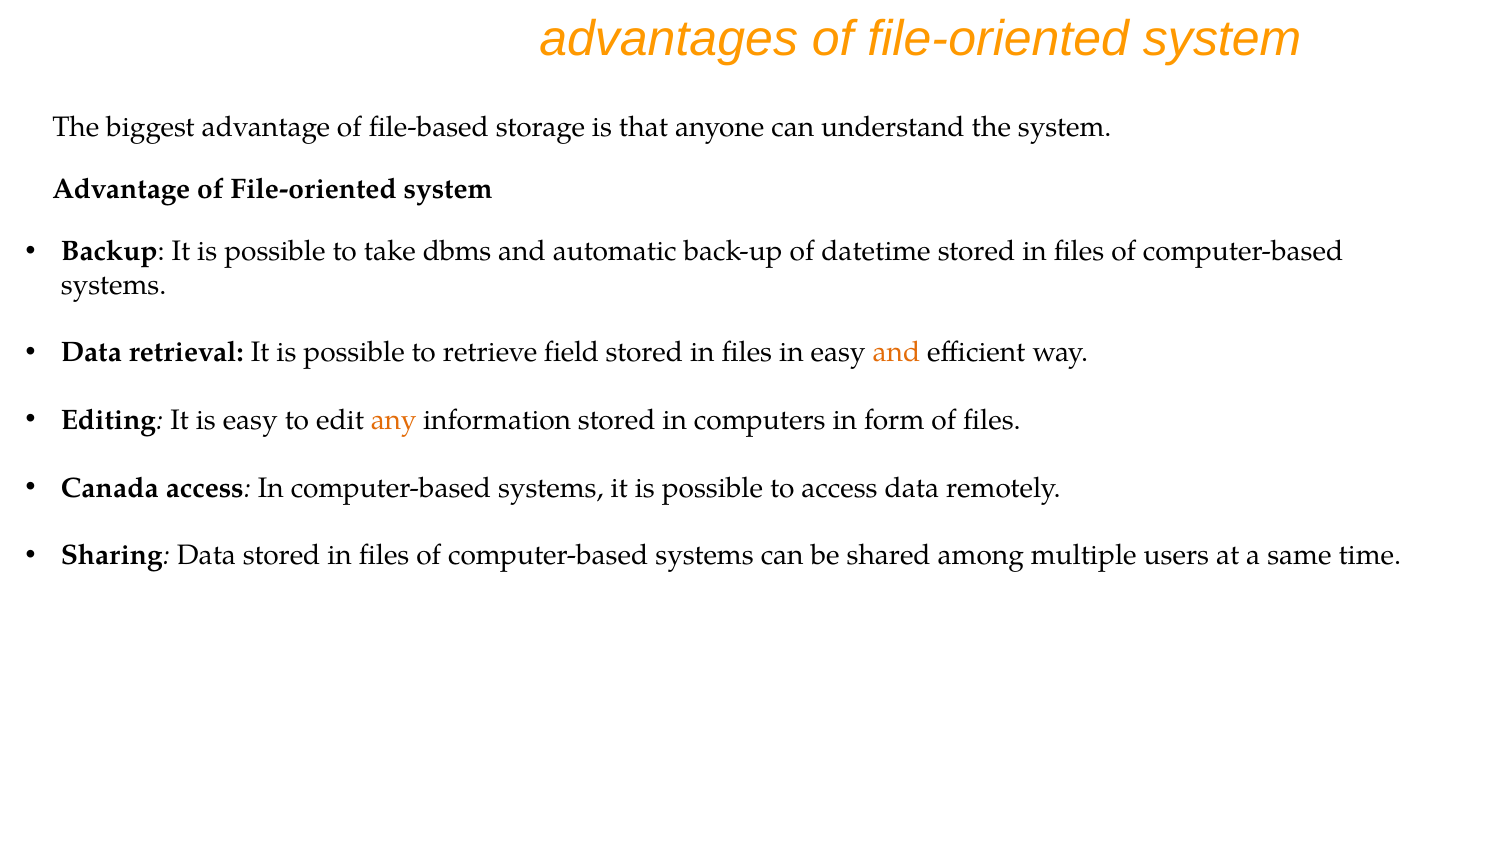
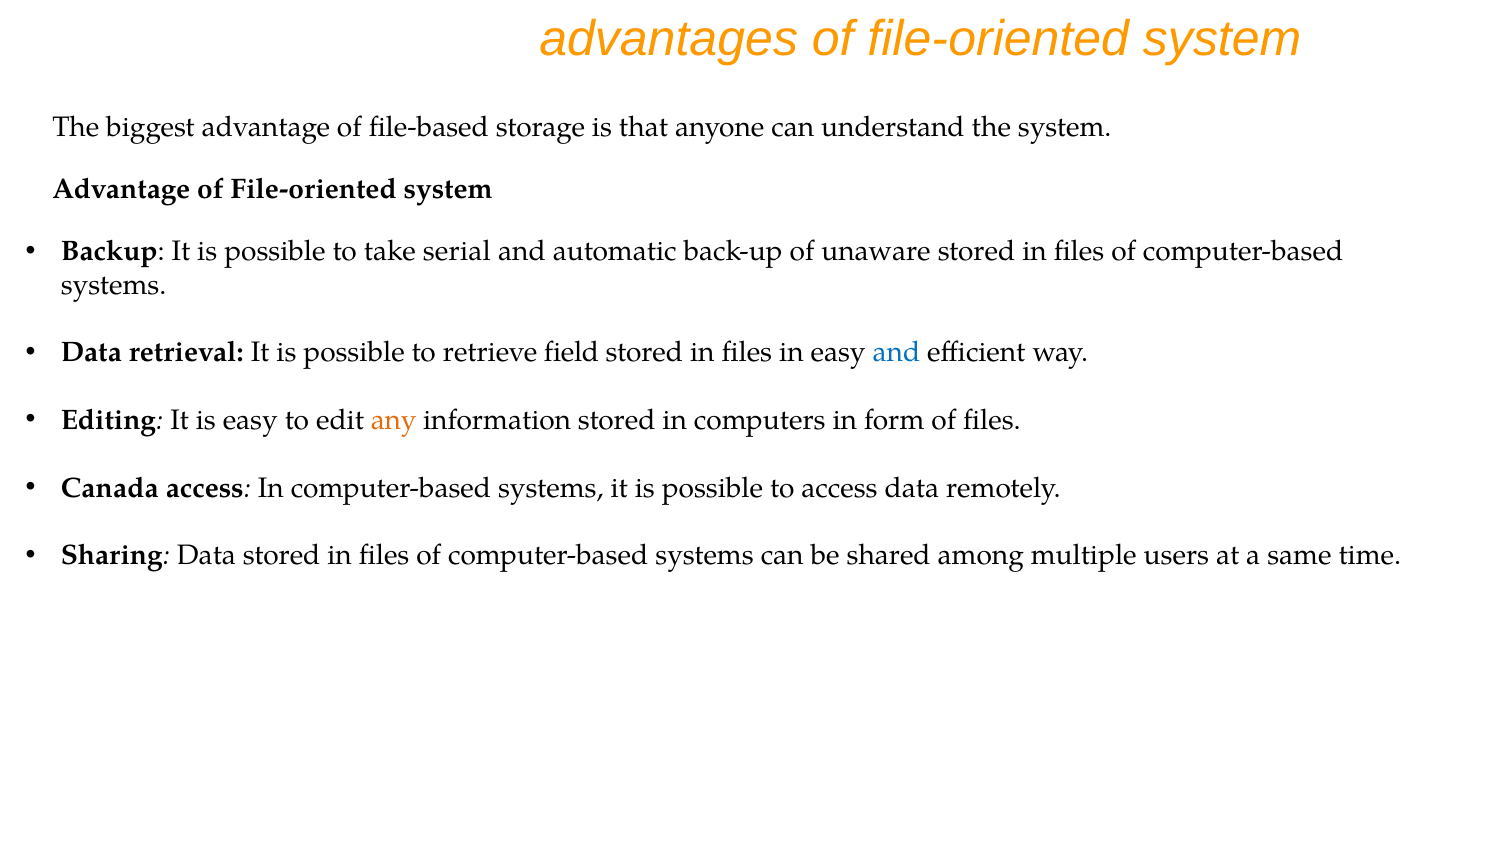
dbms: dbms -> serial (457, 251)
datetime: datetime -> unaware (876, 251)
and colour: orange -> blue (896, 353)
